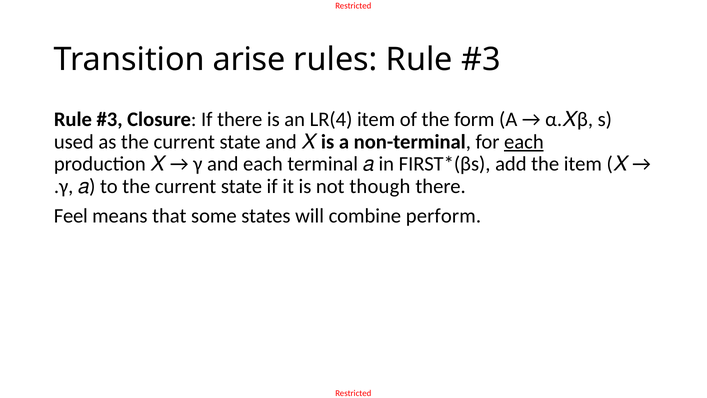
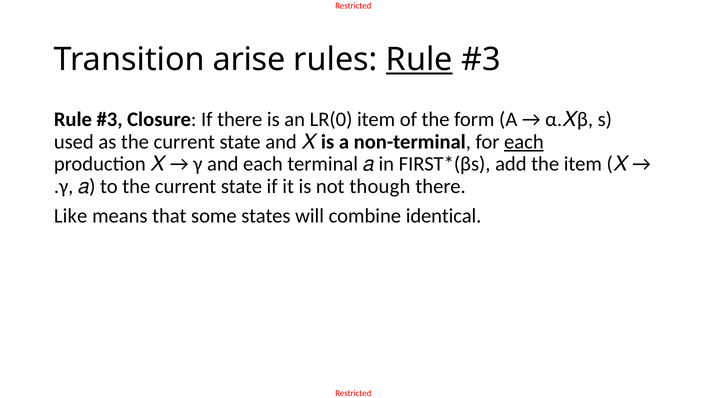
Rule underline: none -> present (419, 59)
LR(4: LR(4 -> LR(0 (331, 119)
Feel: Feel -> Like (71, 216)
perform: perform -> identical (444, 216)
